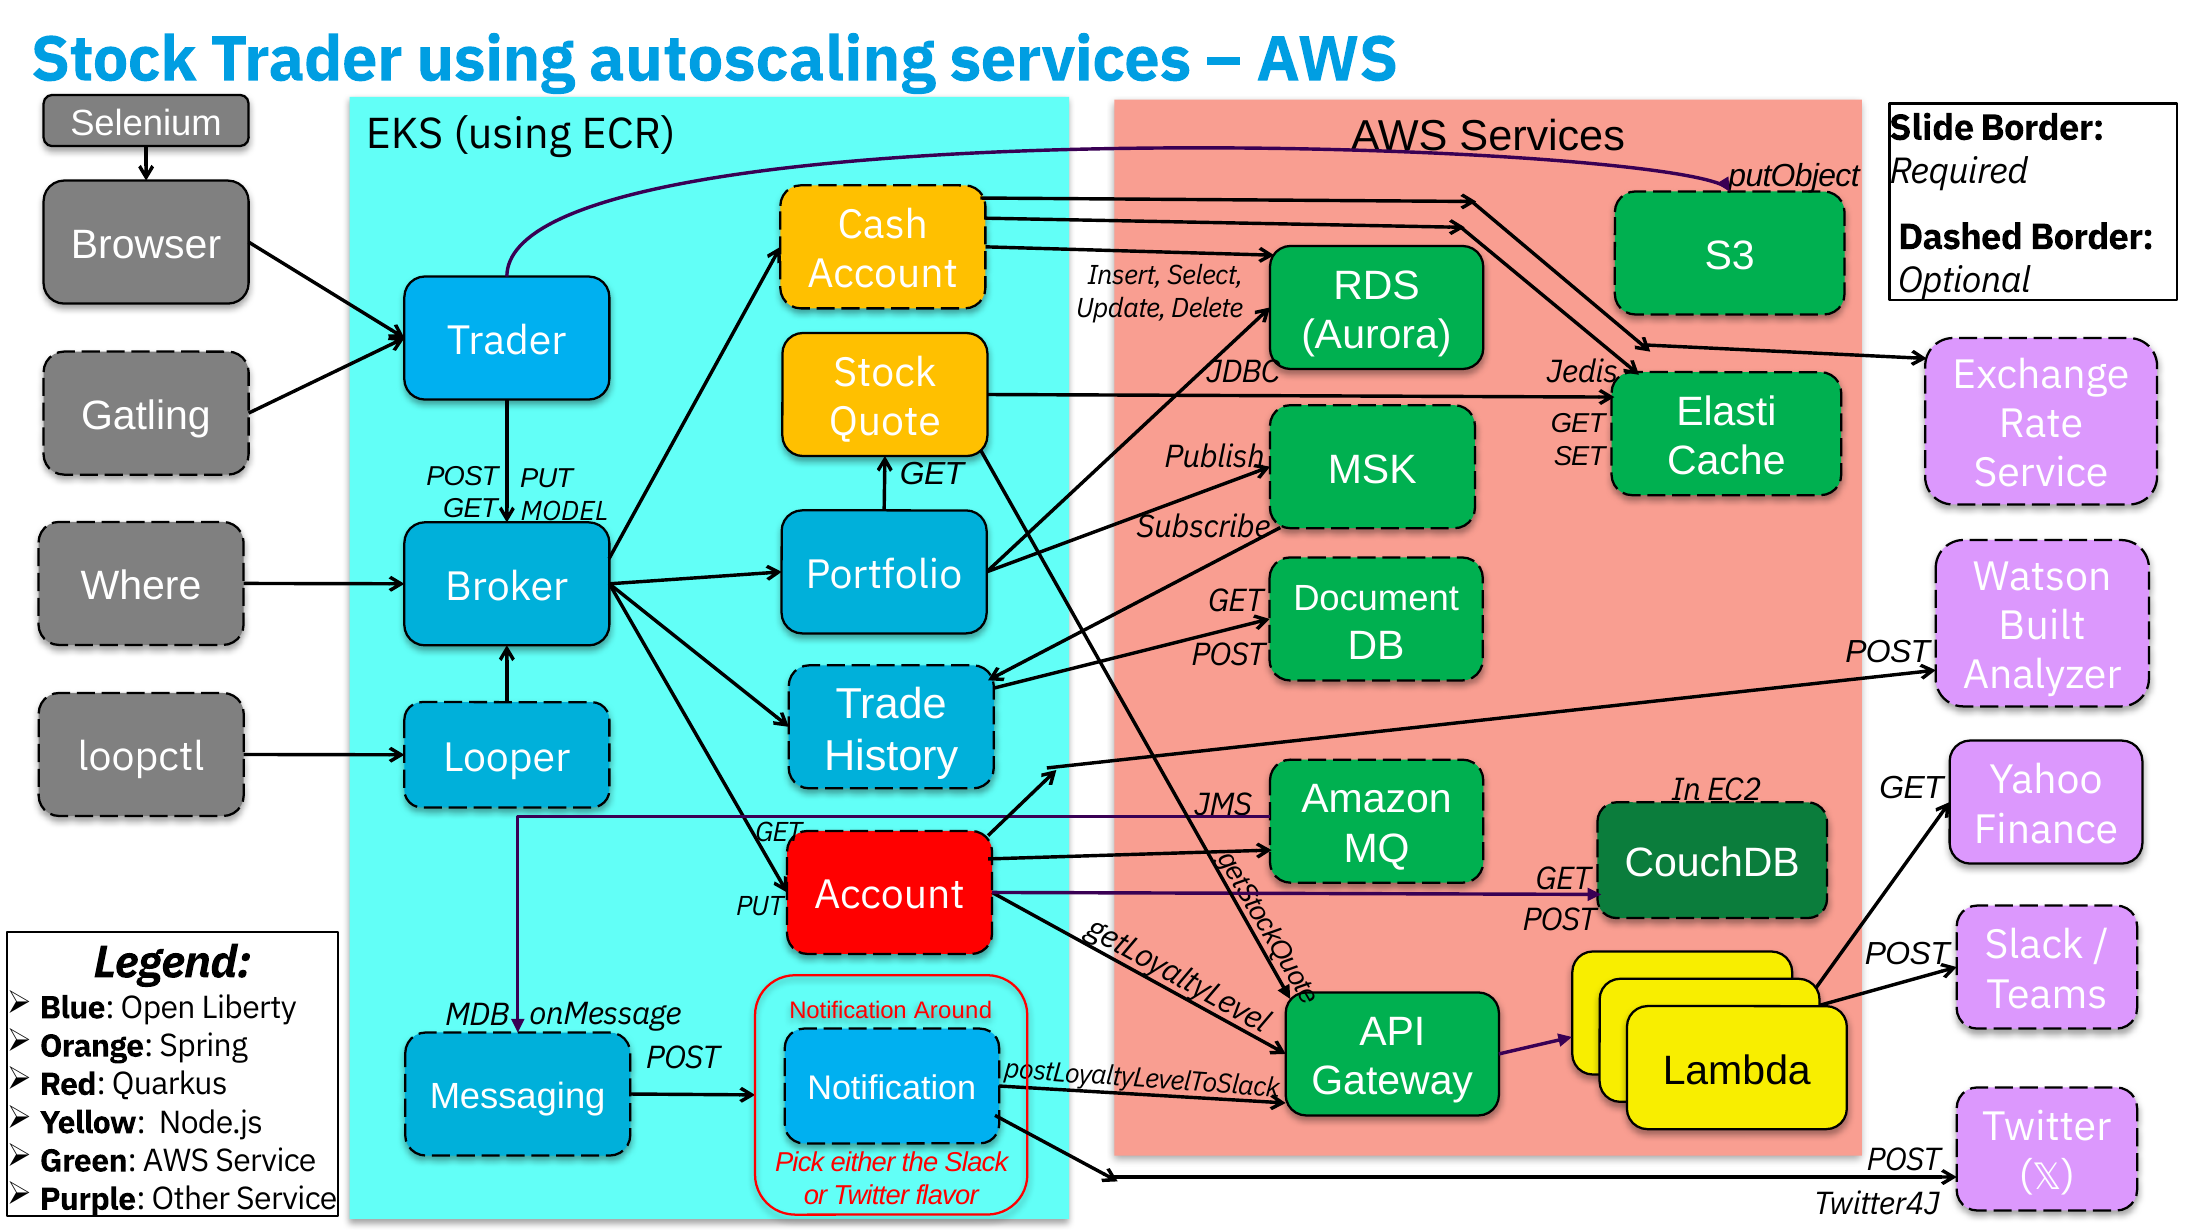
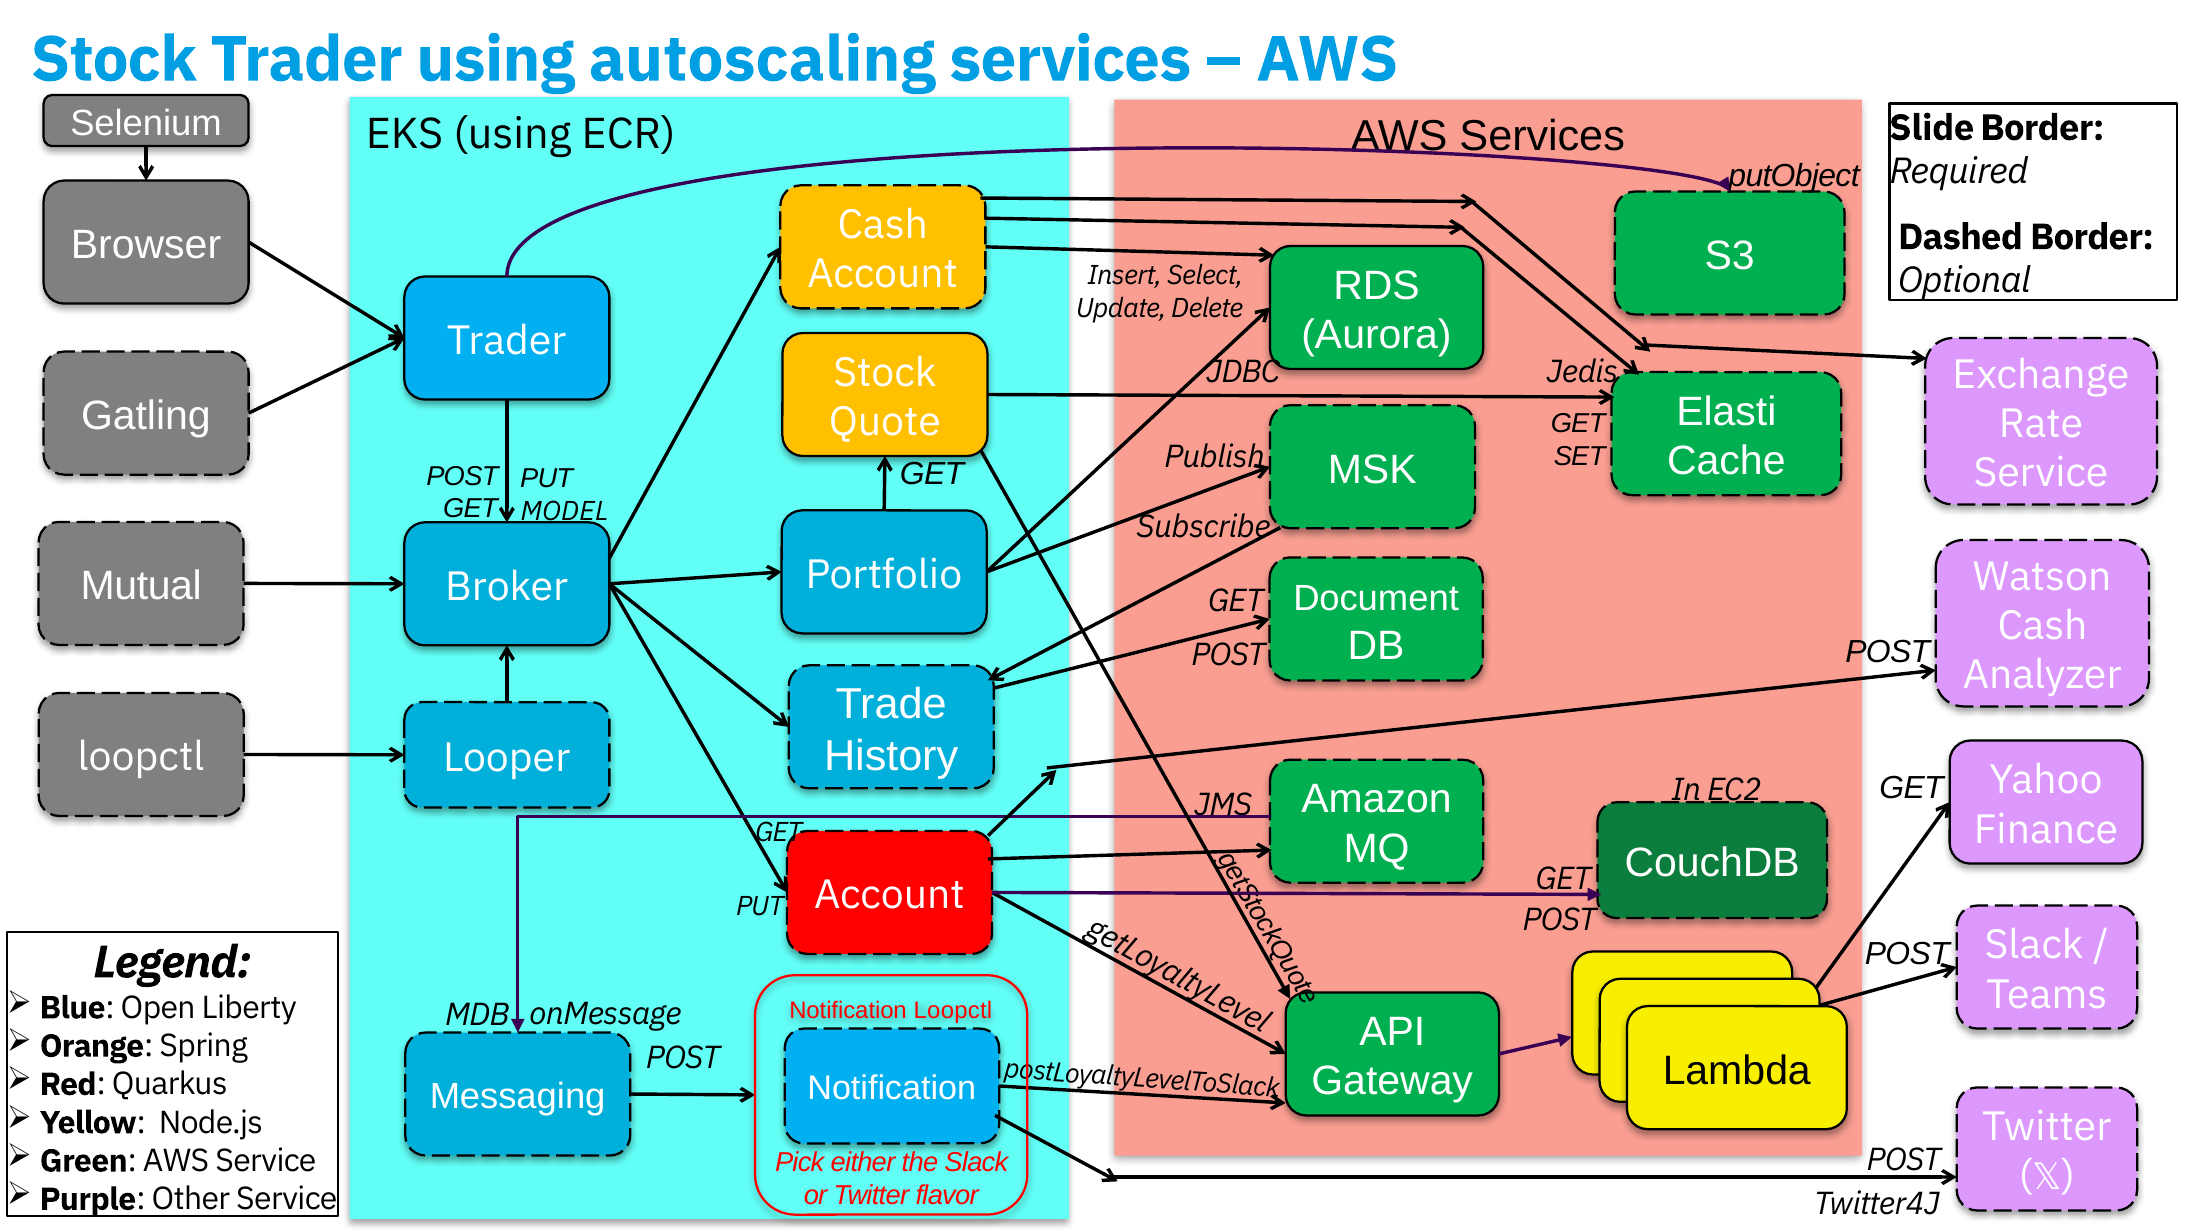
Where: Where -> Mutual (141, 587)
Built: Built -> Cash (2042, 626)
Notification Around: Around -> Loopctl (953, 1011)
